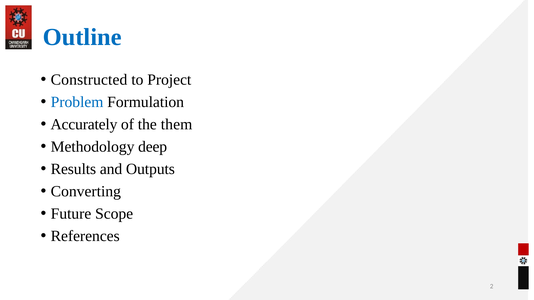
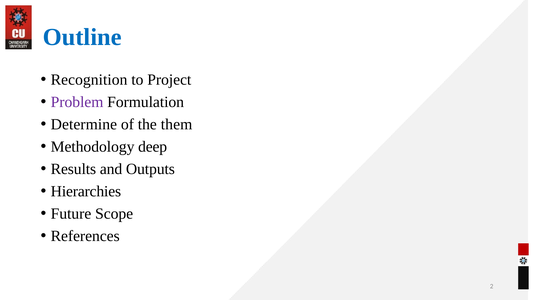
Constructed: Constructed -> Recognition (89, 80)
Problem colour: blue -> purple (77, 102)
Accurately: Accurately -> Determine (84, 125)
Converting: Converting -> Hierarchies (86, 192)
